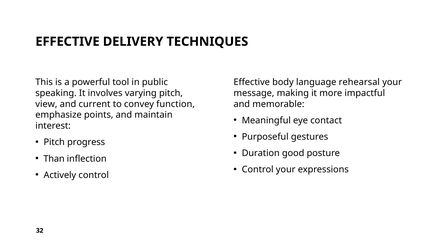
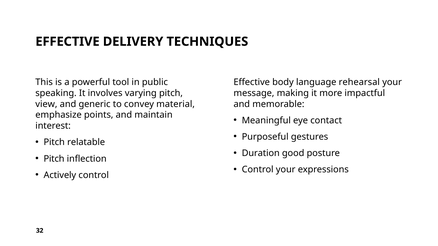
current: current -> generic (95, 104)
function: function -> material (176, 104)
progress: progress -> relatable (86, 142)
Than: Than -> Pitch (54, 159)
